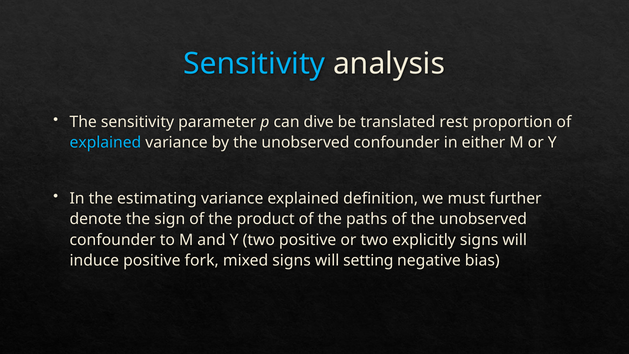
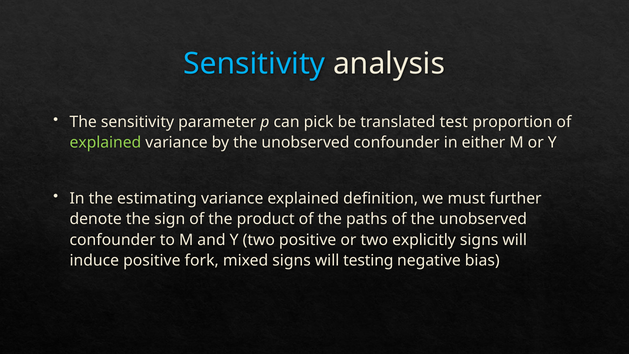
dive: dive -> pick (319, 122)
rest: rest -> test (454, 122)
explained colour: light blue -> light green (105, 143)
setting: setting -> testing (368, 261)
